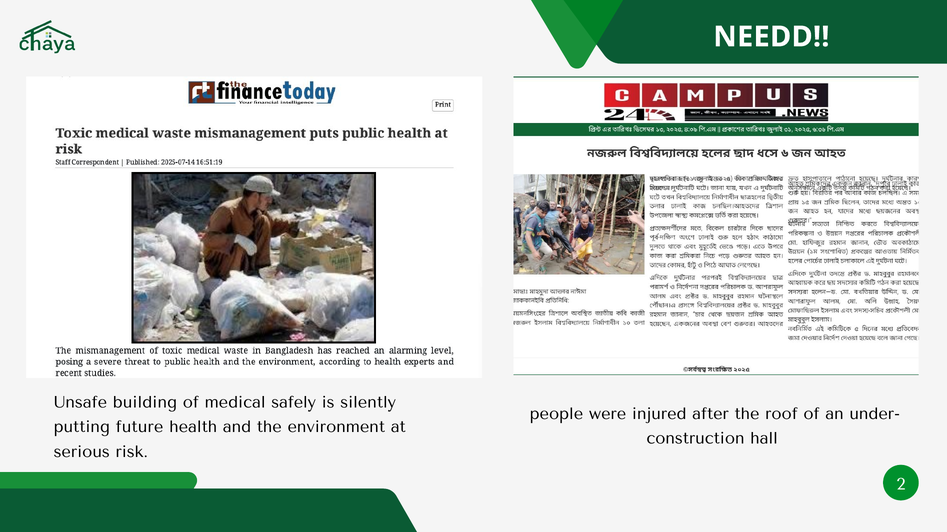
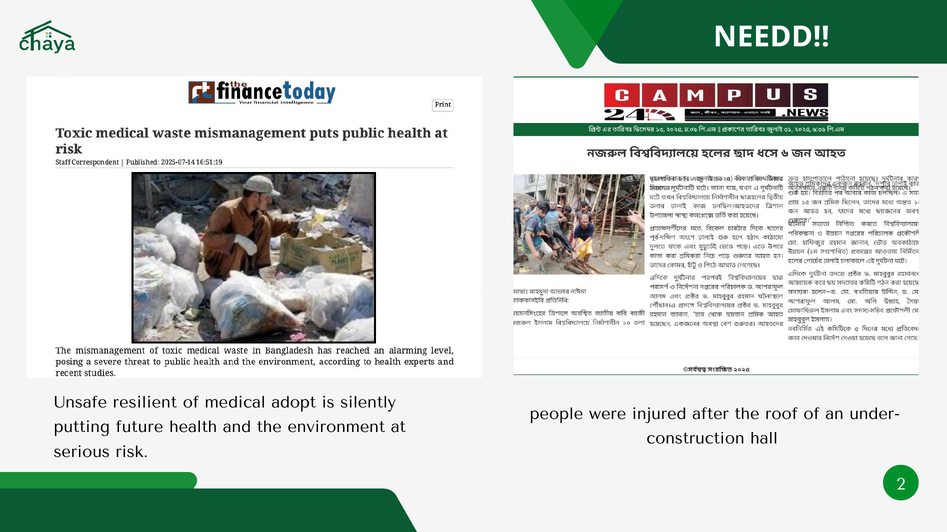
building: building -> resilient (145, 403)
safely: safely -> adopt (294, 403)
